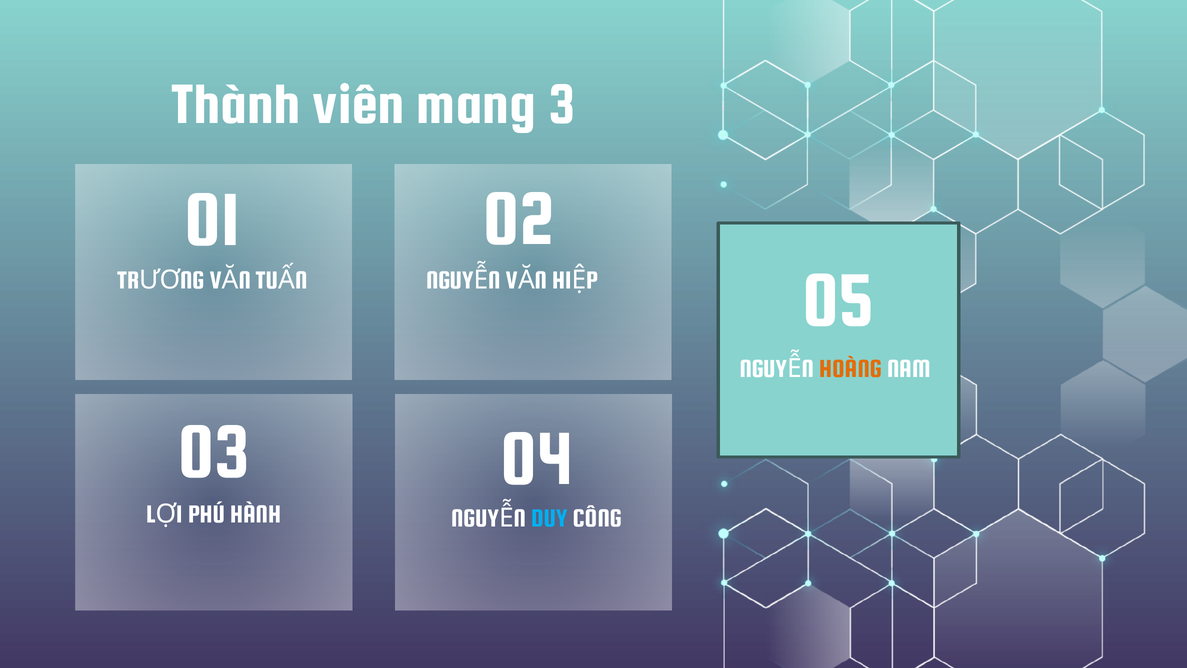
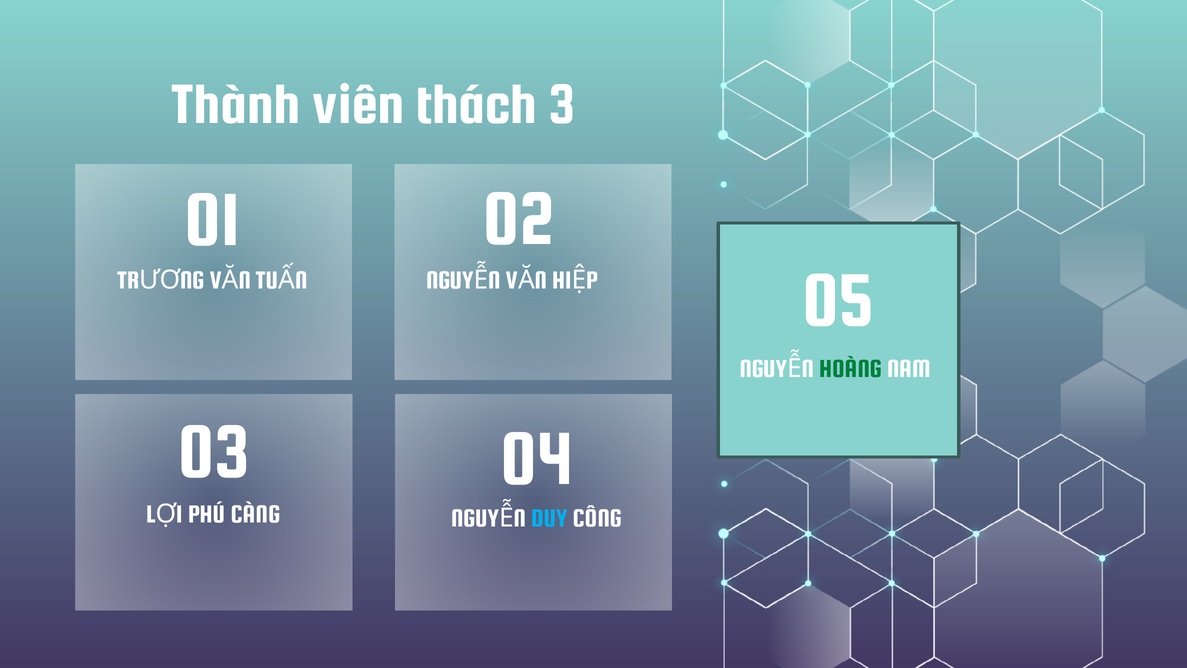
mang: mang -> thách (476, 104)
HOÀNG colour: orange -> green (851, 368)
HÀNH: HÀNH -> CÀNG (255, 514)
